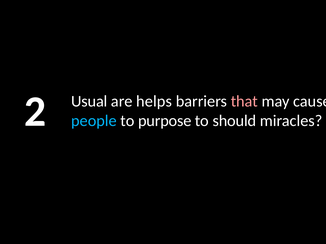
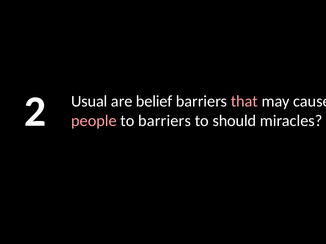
helps: helps -> belief (154, 101)
people colour: light blue -> pink (94, 121)
to purpose: purpose -> barriers (165, 121)
